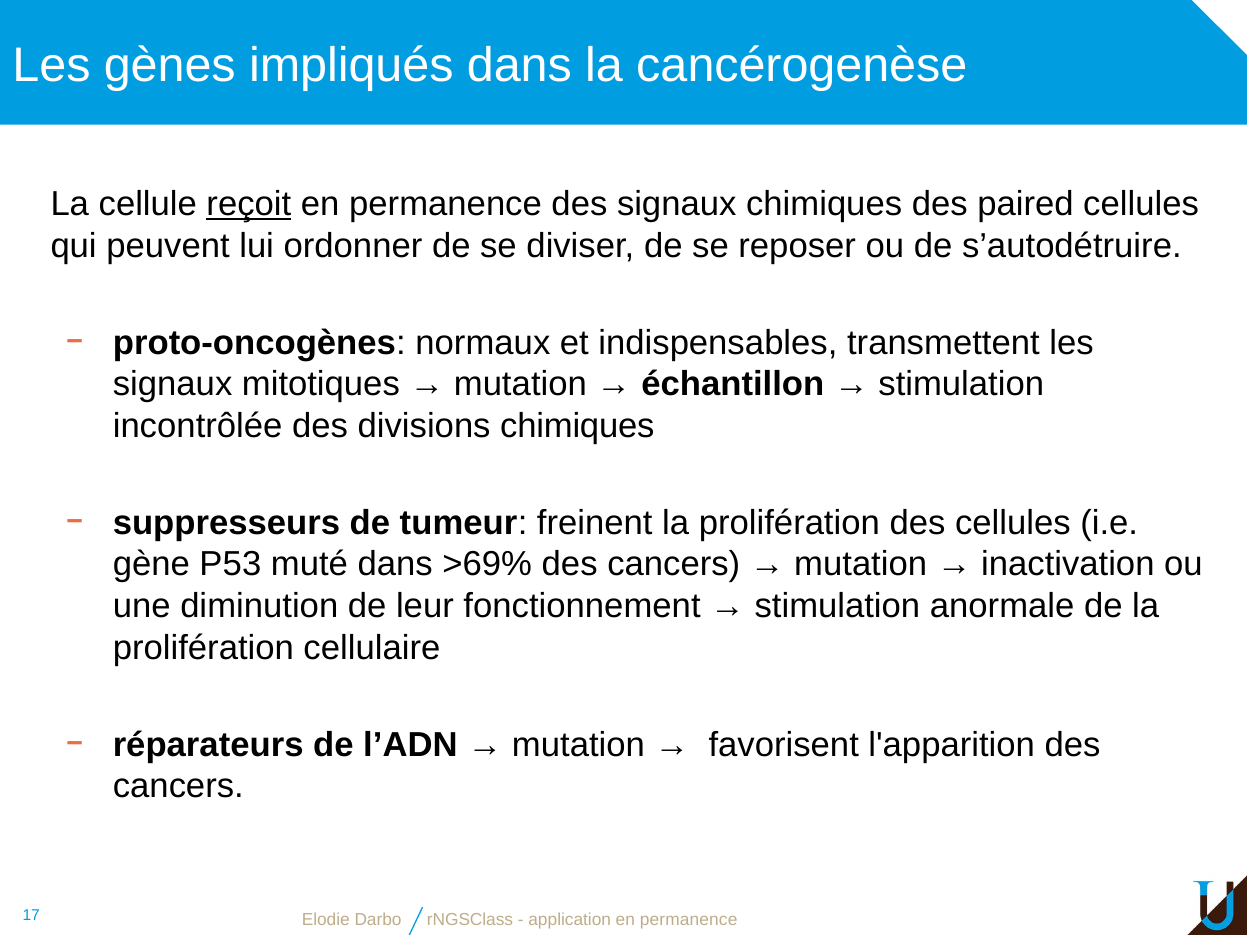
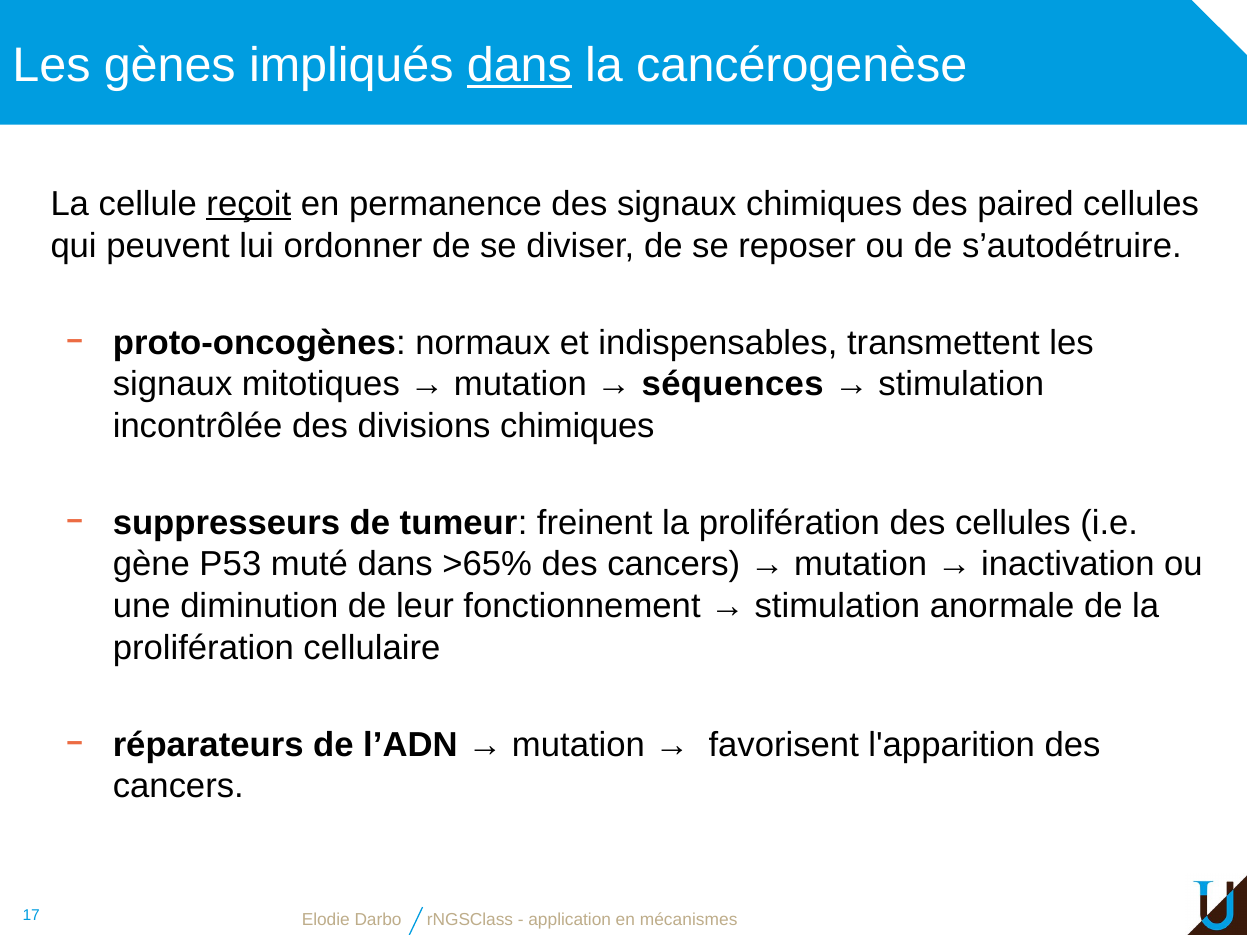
dans underline: none -> present (519, 66)
échantillon: échantillon -> séquences (733, 384)
>69%: >69% -> >65% (487, 565)
application en permanence: permanence -> mécanismes (689, 920)
